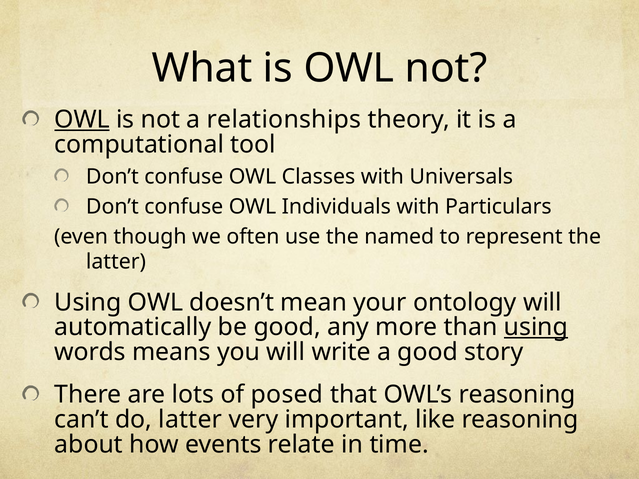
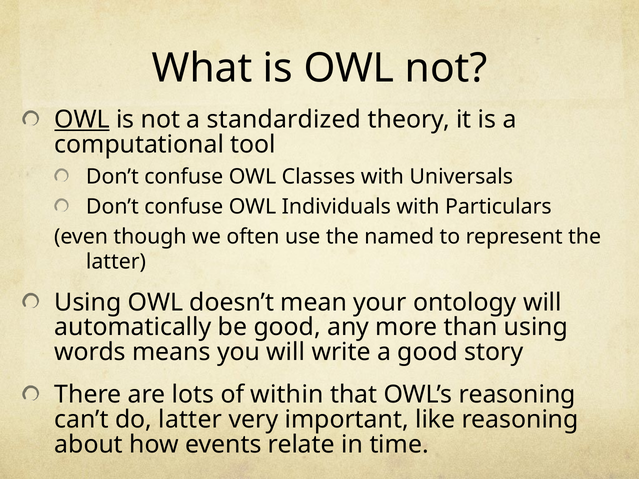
relationships: relationships -> standardized (284, 120)
using underline: present -> none (536, 327)
posed: posed -> within (287, 395)
